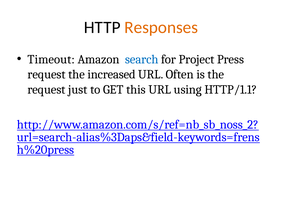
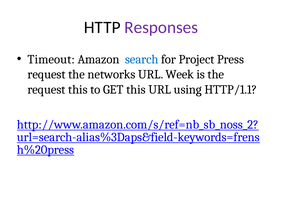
Responses colour: orange -> purple (161, 27)
increased: increased -> networks (111, 74)
Often: Often -> Week (180, 74)
request just: just -> this (78, 89)
